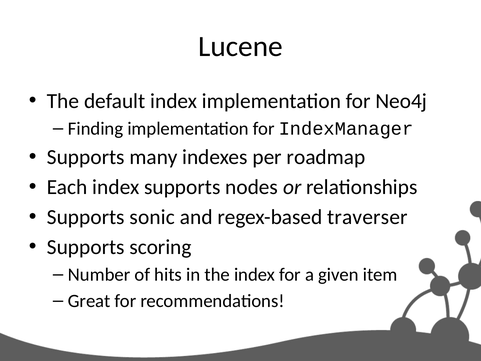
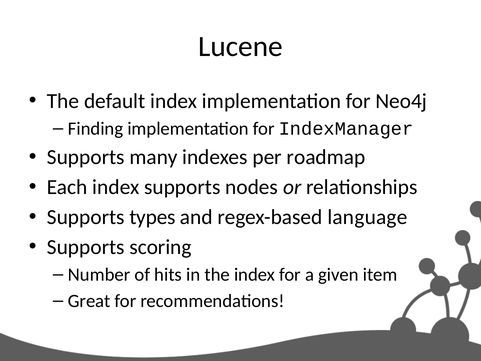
sonic: sonic -> types (152, 217)
traverser: traverser -> language (367, 217)
